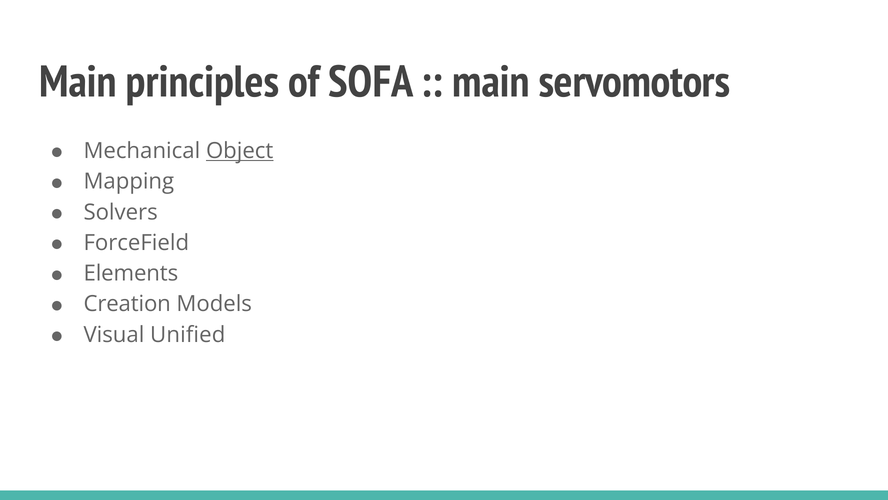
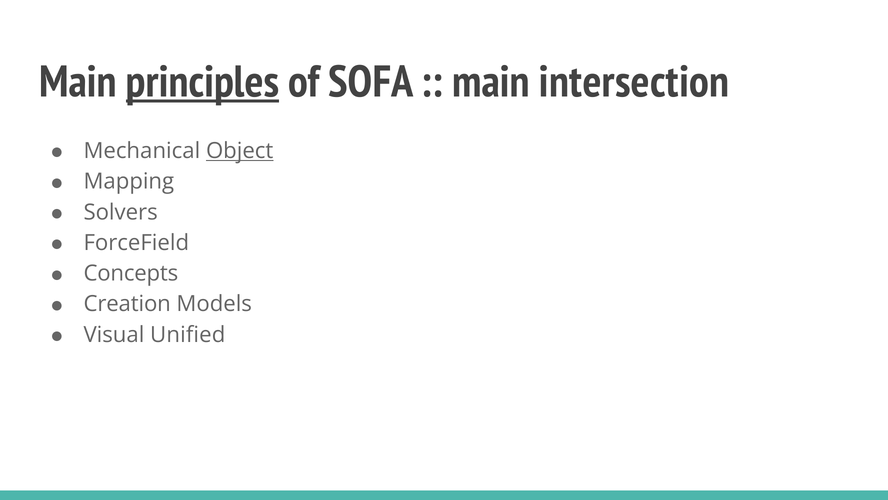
principles underline: none -> present (202, 82)
servomotors: servomotors -> intersection (634, 82)
Elements: Elements -> Concepts (131, 273)
